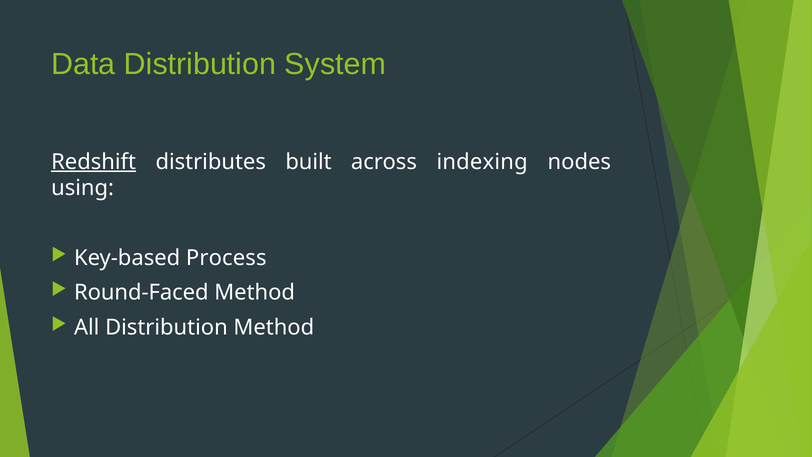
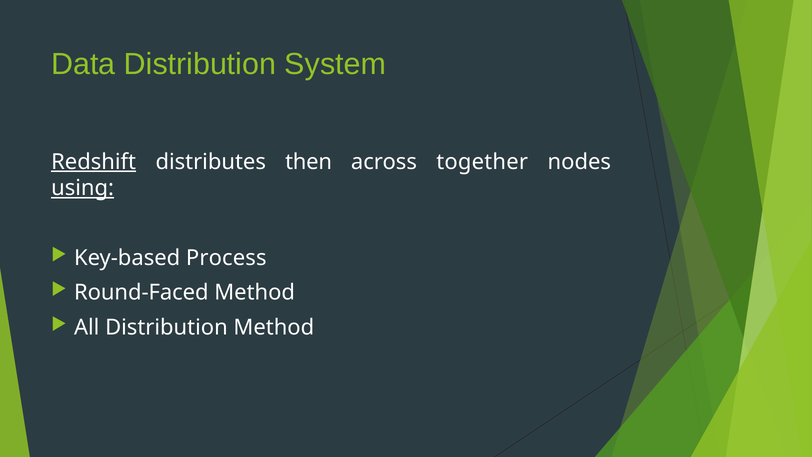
built: built -> then (309, 162)
indexing: indexing -> together (482, 162)
using underline: none -> present (83, 188)
